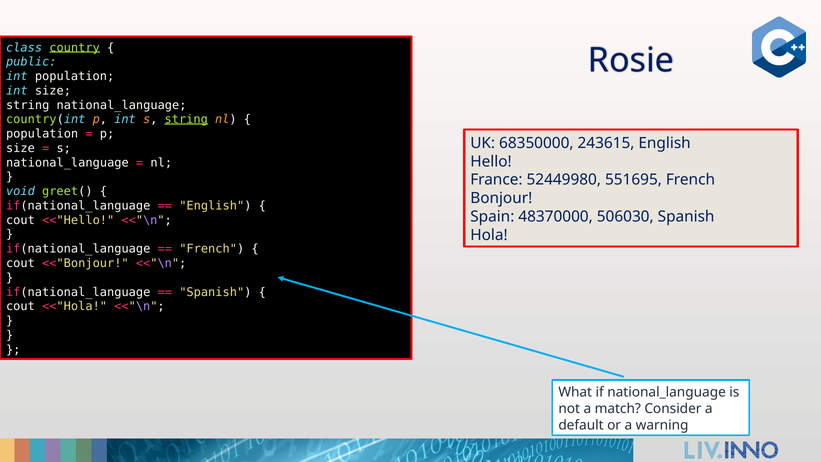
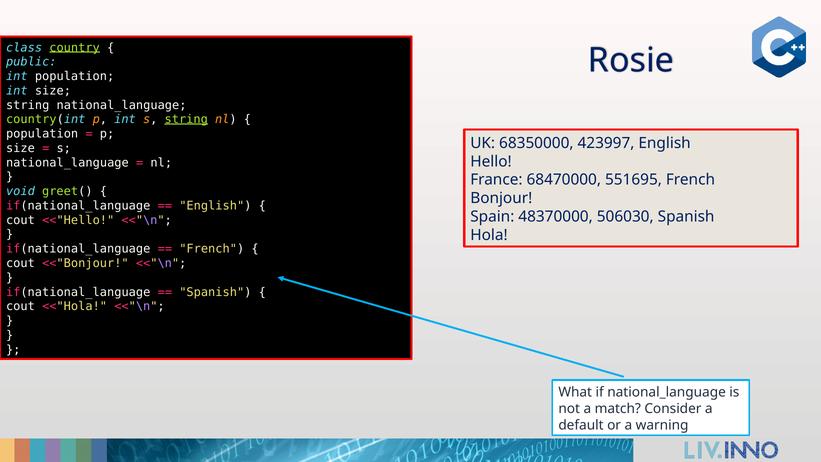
243615: 243615 -> 423997 (606, 143)
52449980: 52449980 -> 68470000 (564, 180)
